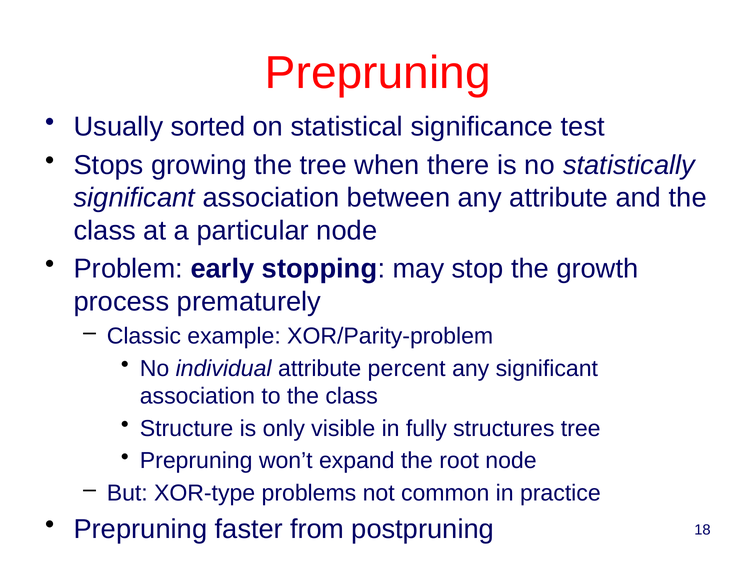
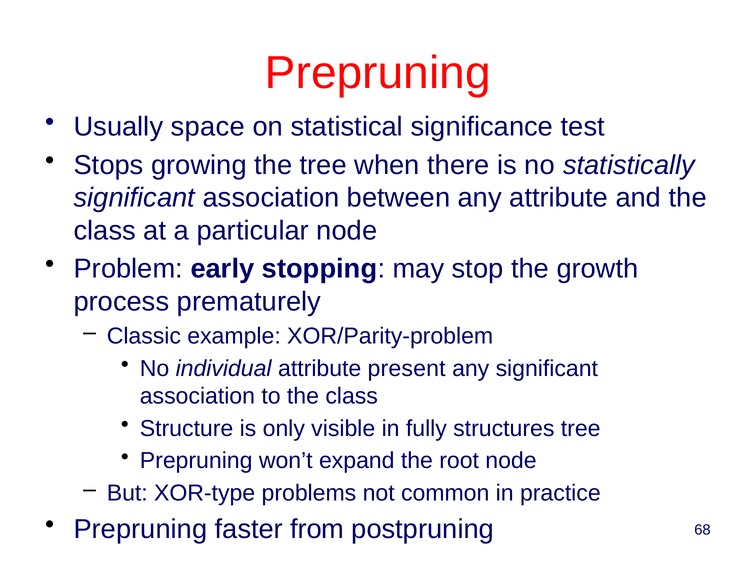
sorted: sorted -> space (208, 127)
percent: percent -> present (407, 368)
18: 18 -> 68 (702, 530)
